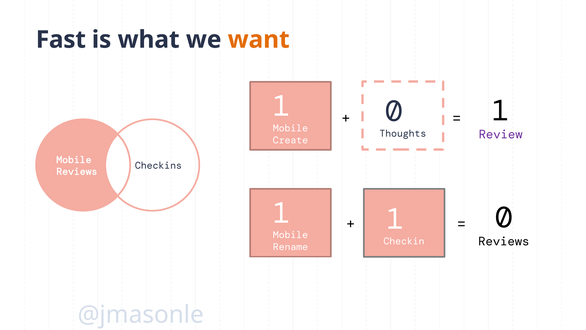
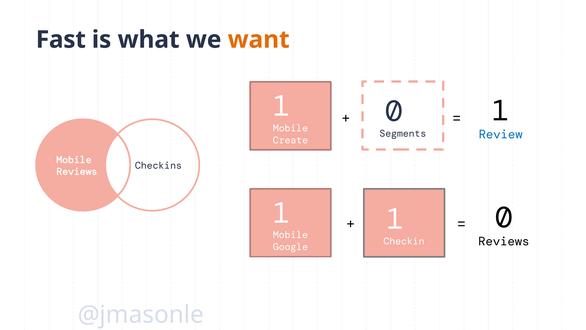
Review colour: purple -> blue (501, 134)
Thoughts: Thoughts -> Segments (403, 134)
Rename: Rename -> Google (290, 247)
